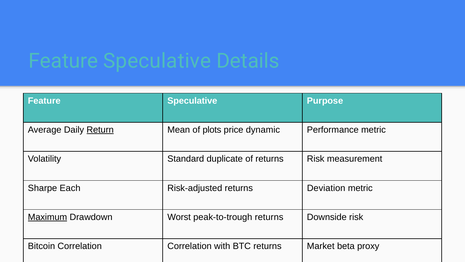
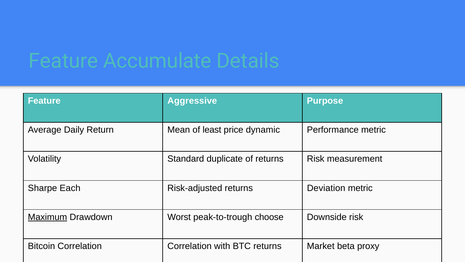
Speculative: Speculative -> Accumulate (157, 61)
Speculative: Speculative -> Aggressive (192, 101)
Return underline: present -> none (100, 130)
plots: plots -> least (212, 130)
peak-to-trough returns: returns -> choose (269, 217)
